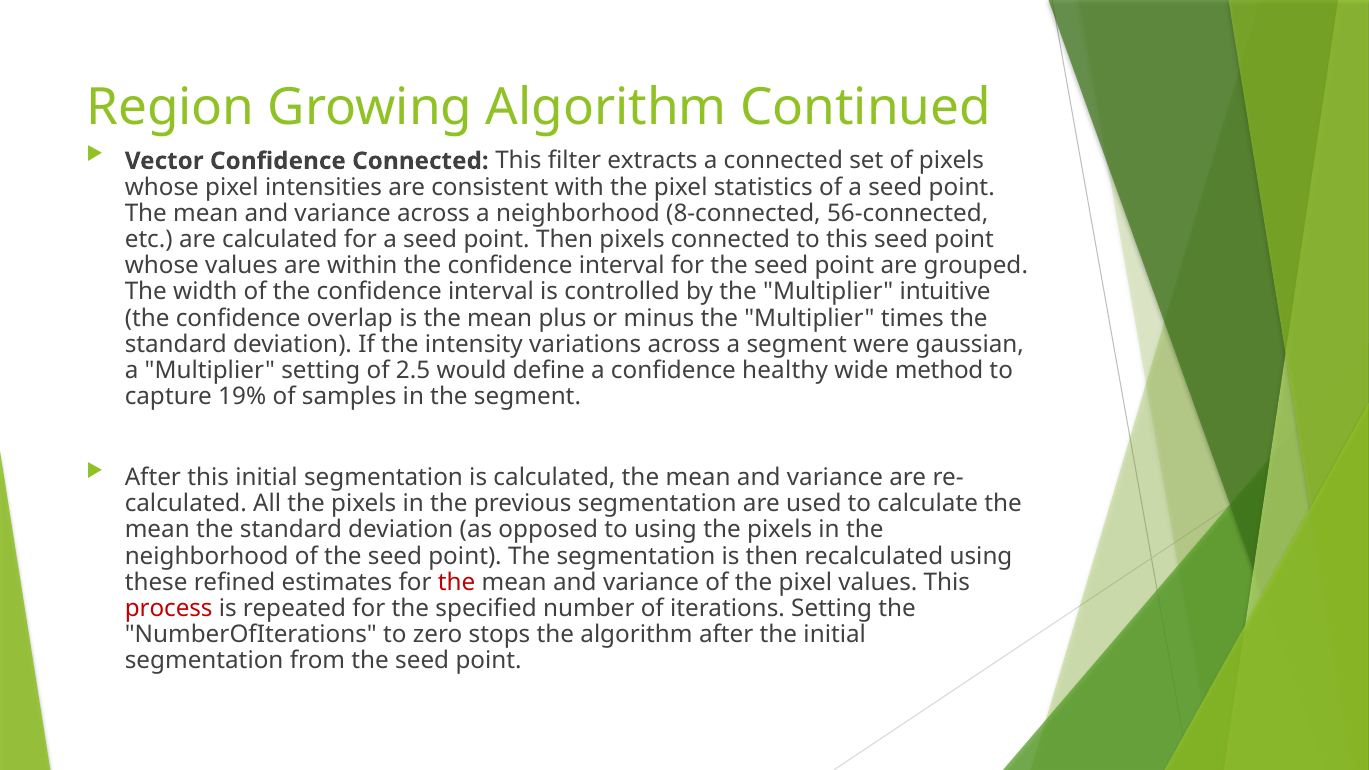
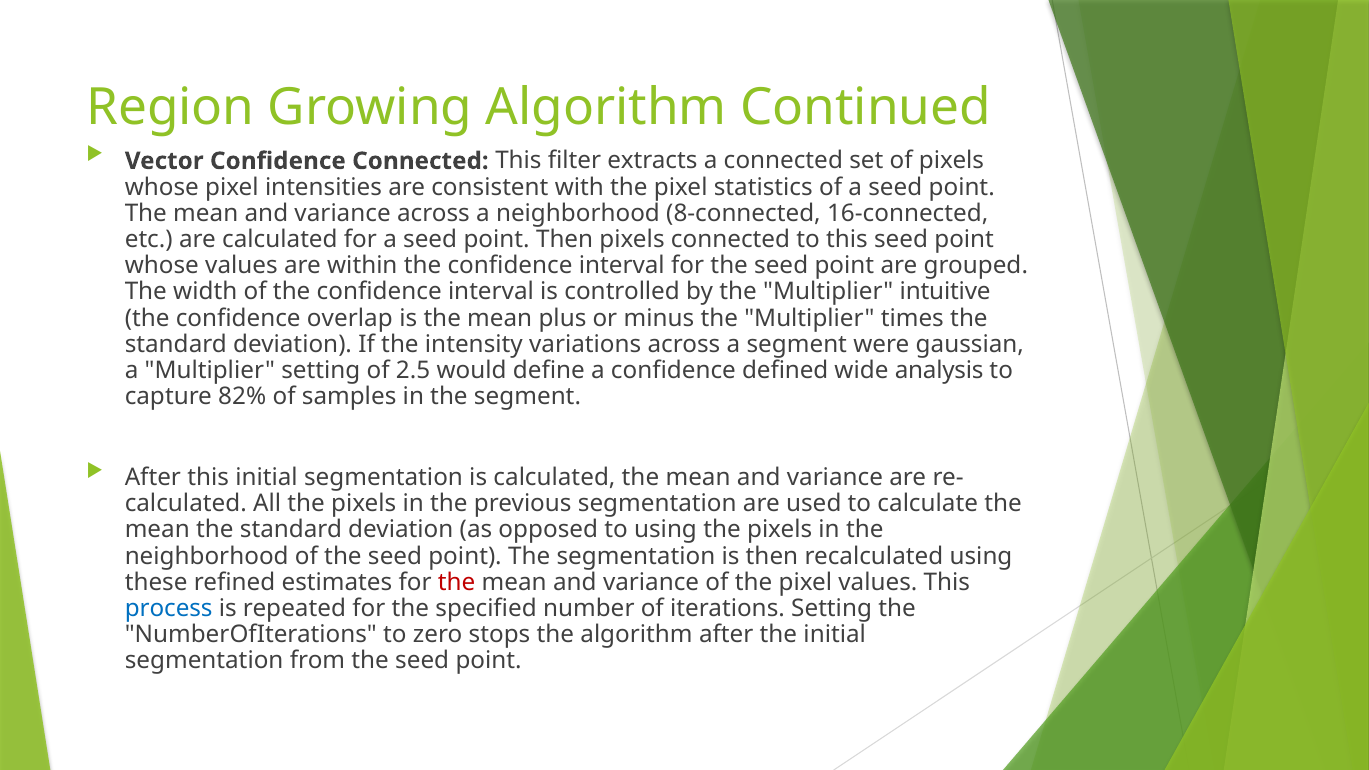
56-connected: 56-connected -> 16-connected (908, 213)
healthy: healthy -> defined (785, 371)
method: method -> analysis (939, 371)
19%: 19% -> 82% (242, 397)
process colour: red -> blue (169, 609)
